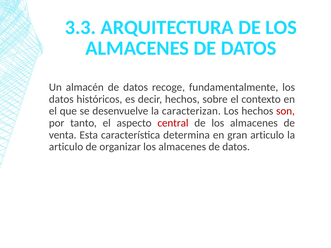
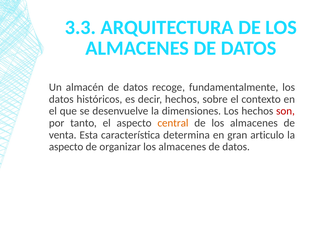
caracterizan: caracterizan -> dimensiones (191, 111)
central colour: red -> orange (173, 123)
articulo: articulo -> aspecto (66, 147)
